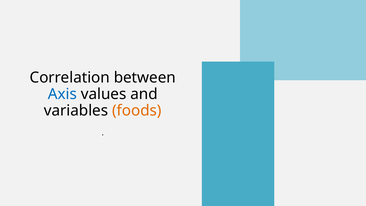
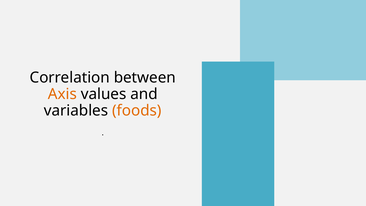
Axis colour: blue -> orange (62, 94)
